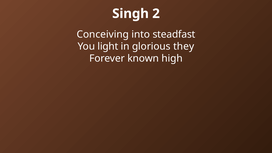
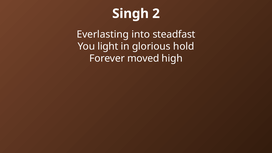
Conceiving: Conceiving -> Everlasting (103, 34)
they: they -> hold (184, 46)
known: known -> moved (143, 58)
